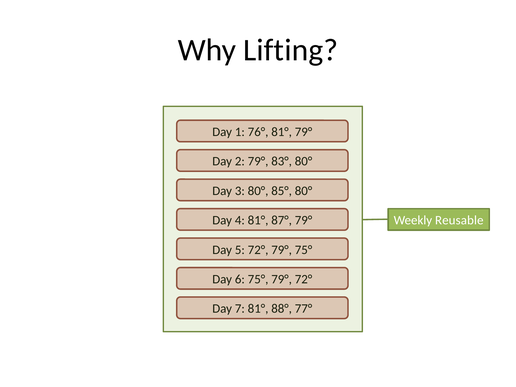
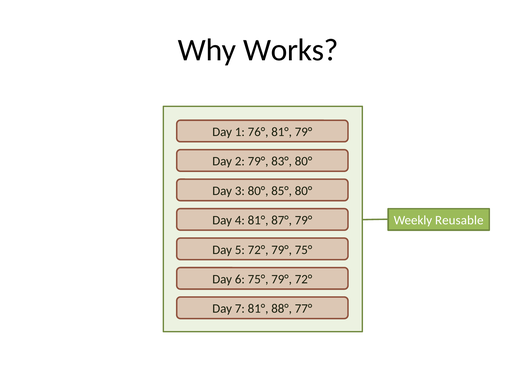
Lifting: Lifting -> Works (291, 50)
